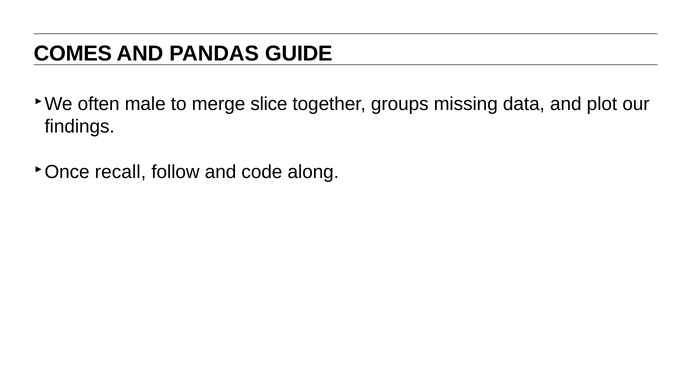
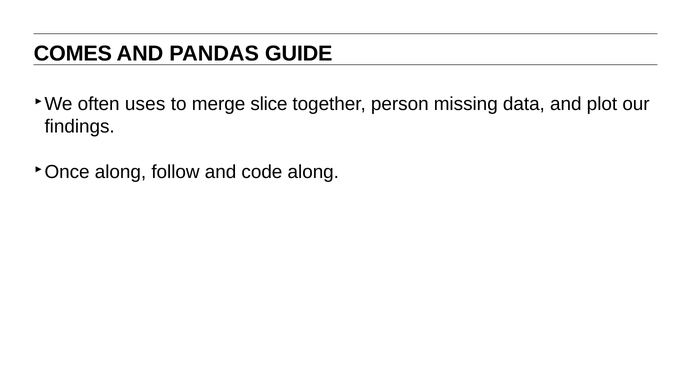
male: male -> uses (145, 104)
groups: groups -> person (400, 104)
recall: recall -> along (120, 172)
